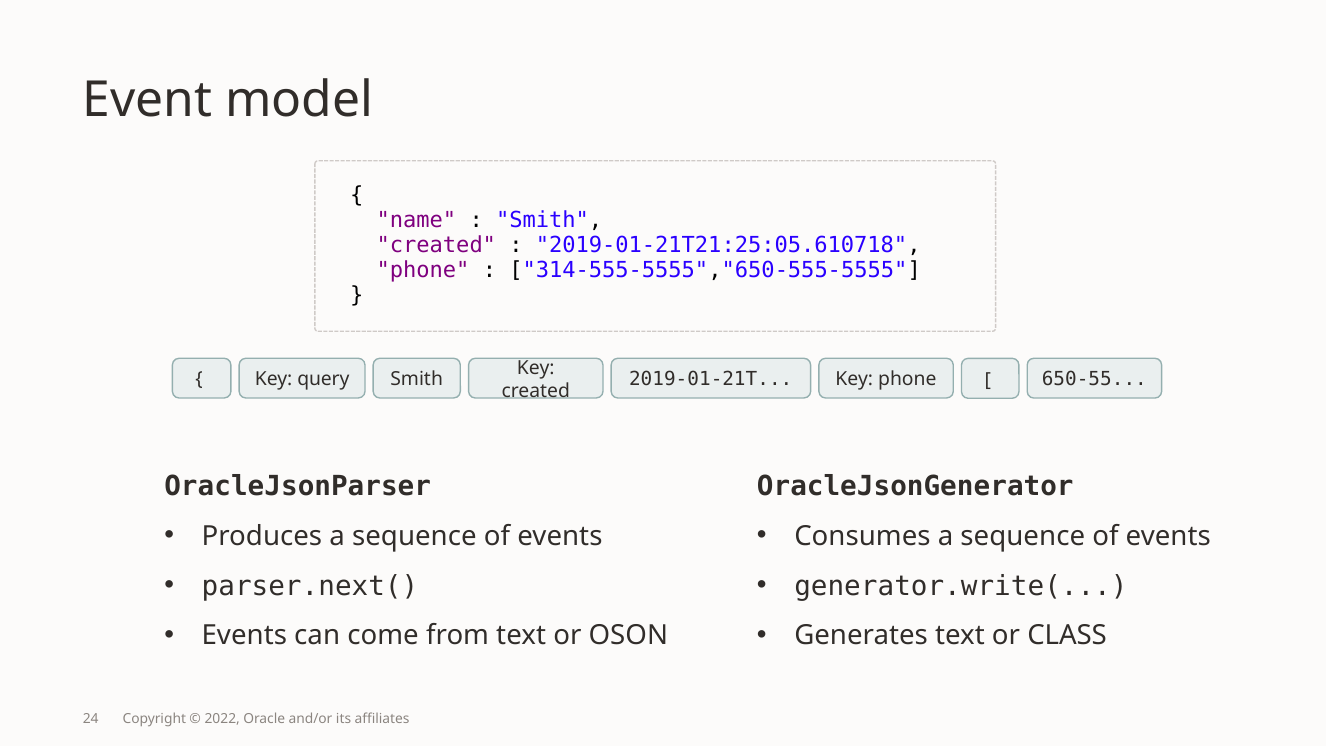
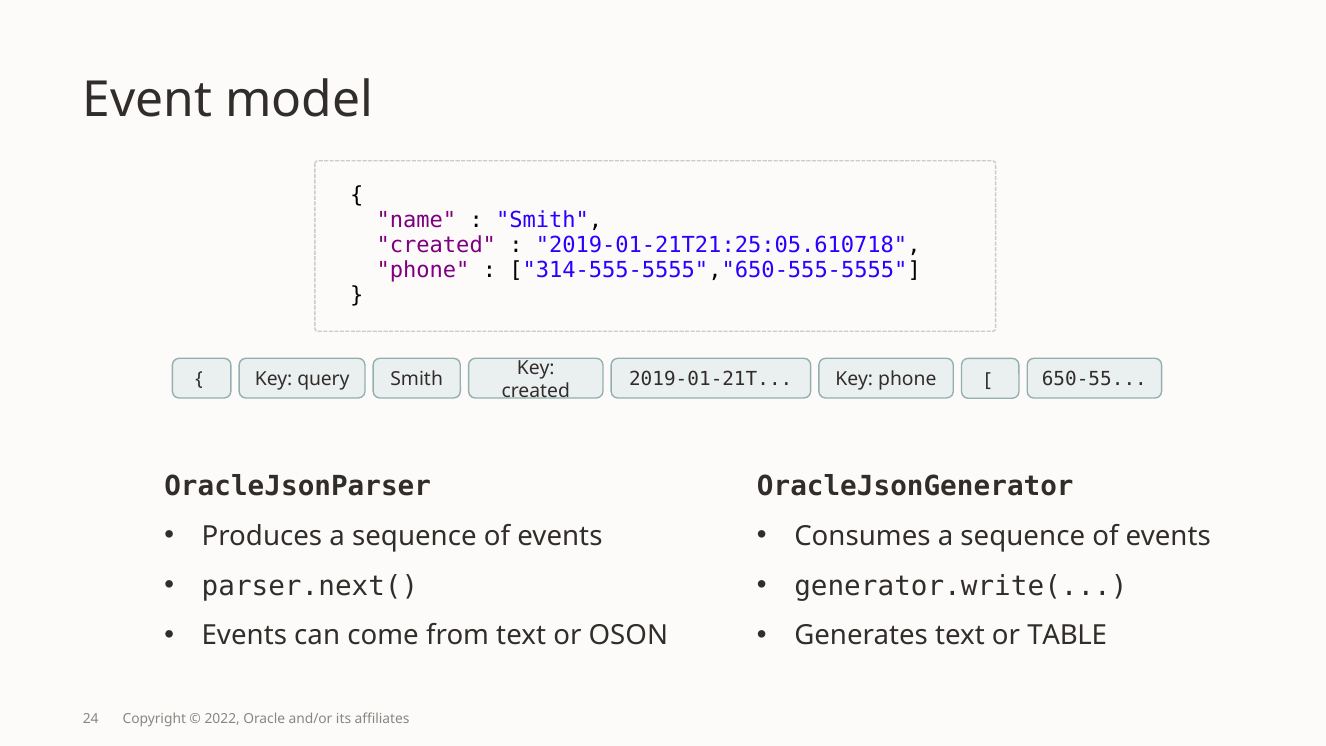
CLASS: CLASS -> TABLE (1067, 636)
